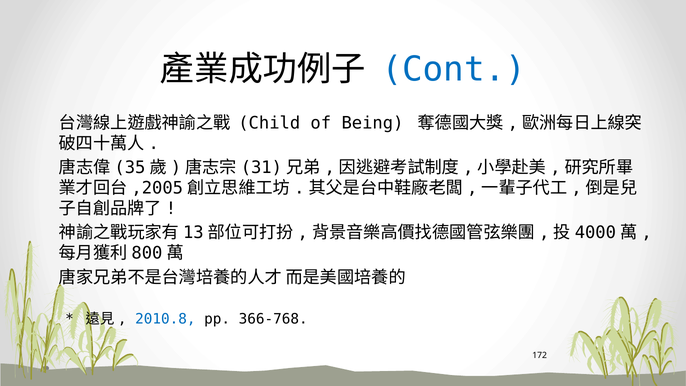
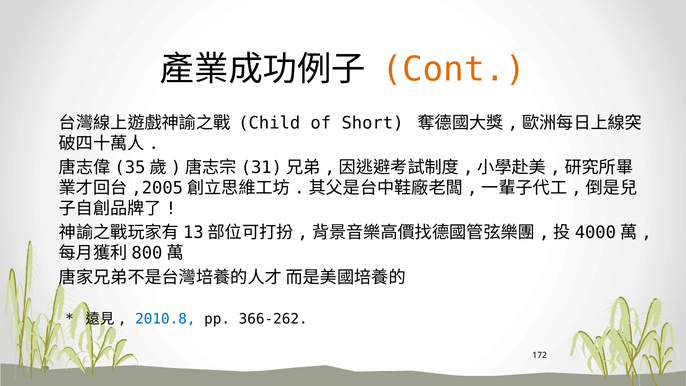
Cont colour: blue -> orange (454, 69)
Being: Being -> Short (372, 123)
366-768: 366-768 -> 366-262 (273, 319)
